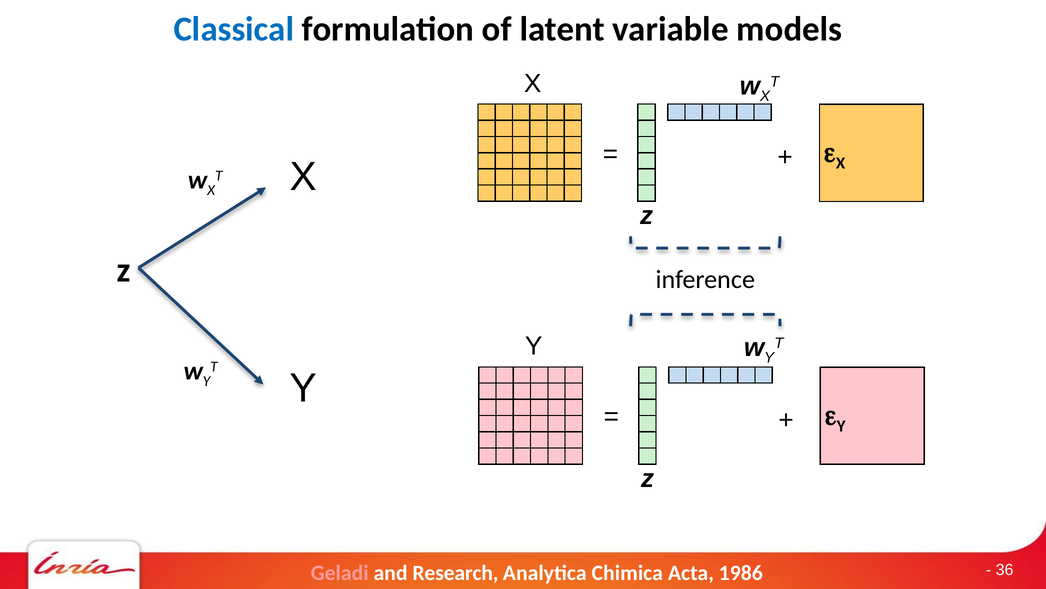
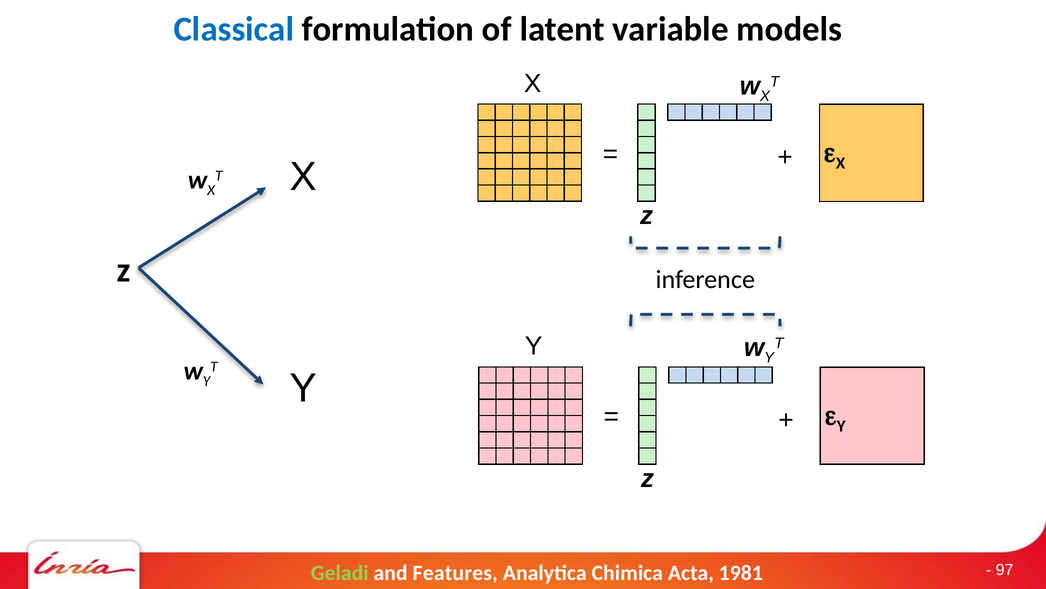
36: 36 -> 97 (1005, 569)
Geladi colour: pink -> light green (340, 573)
Research: Research -> Features (455, 573)
1986: 1986 -> 1981 (741, 573)
